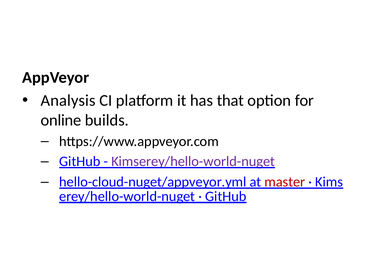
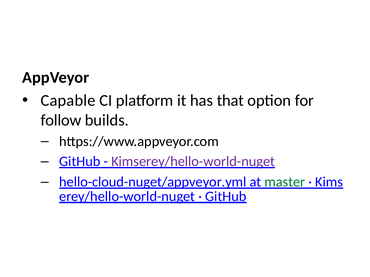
Analysis: Analysis -> Capable (68, 101)
online: online -> follow (61, 120)
master colour: red -> green (285, 182)
